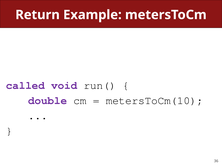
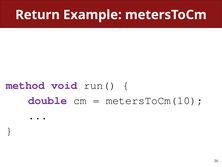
called: called -> method (25, 85)
